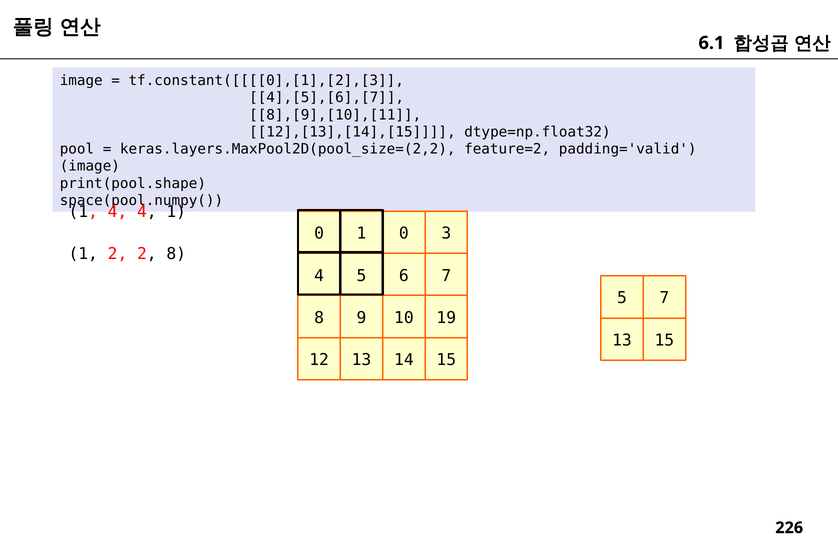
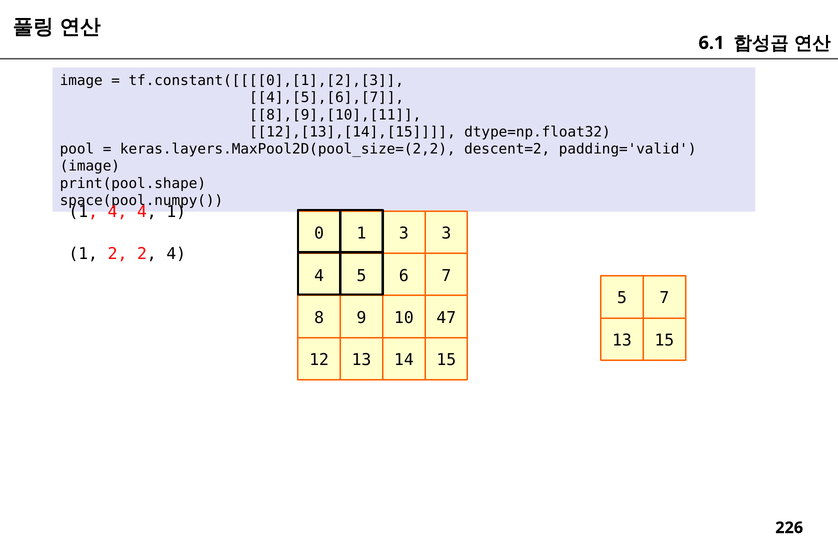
feature=2: feature=2 -> descent=2 (507, 149)
0 1 0: 0 -> 3 (404, 234)
2 8: 8 -> 4 (176, 254)
19: 19 -> 47 (446, 318)
